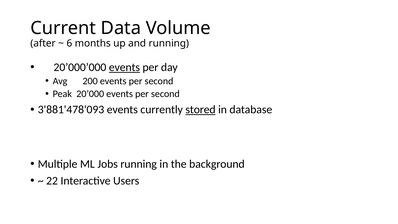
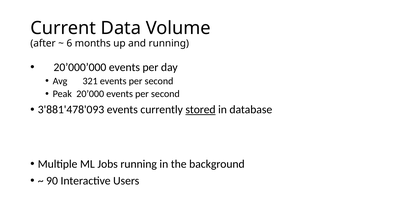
events underline: present -> none (124, 67)
200: 200 -> 321 (90, 81)
22: 22 -> 90 (52, 181)
